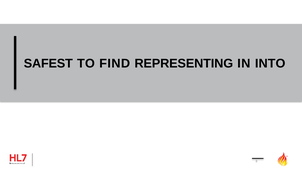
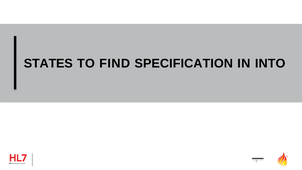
SAFEST: SAFEST -> STATES (48, 64)
REPRESENTING: REPRESENTING -> SPECIFICATION (184, 64)
